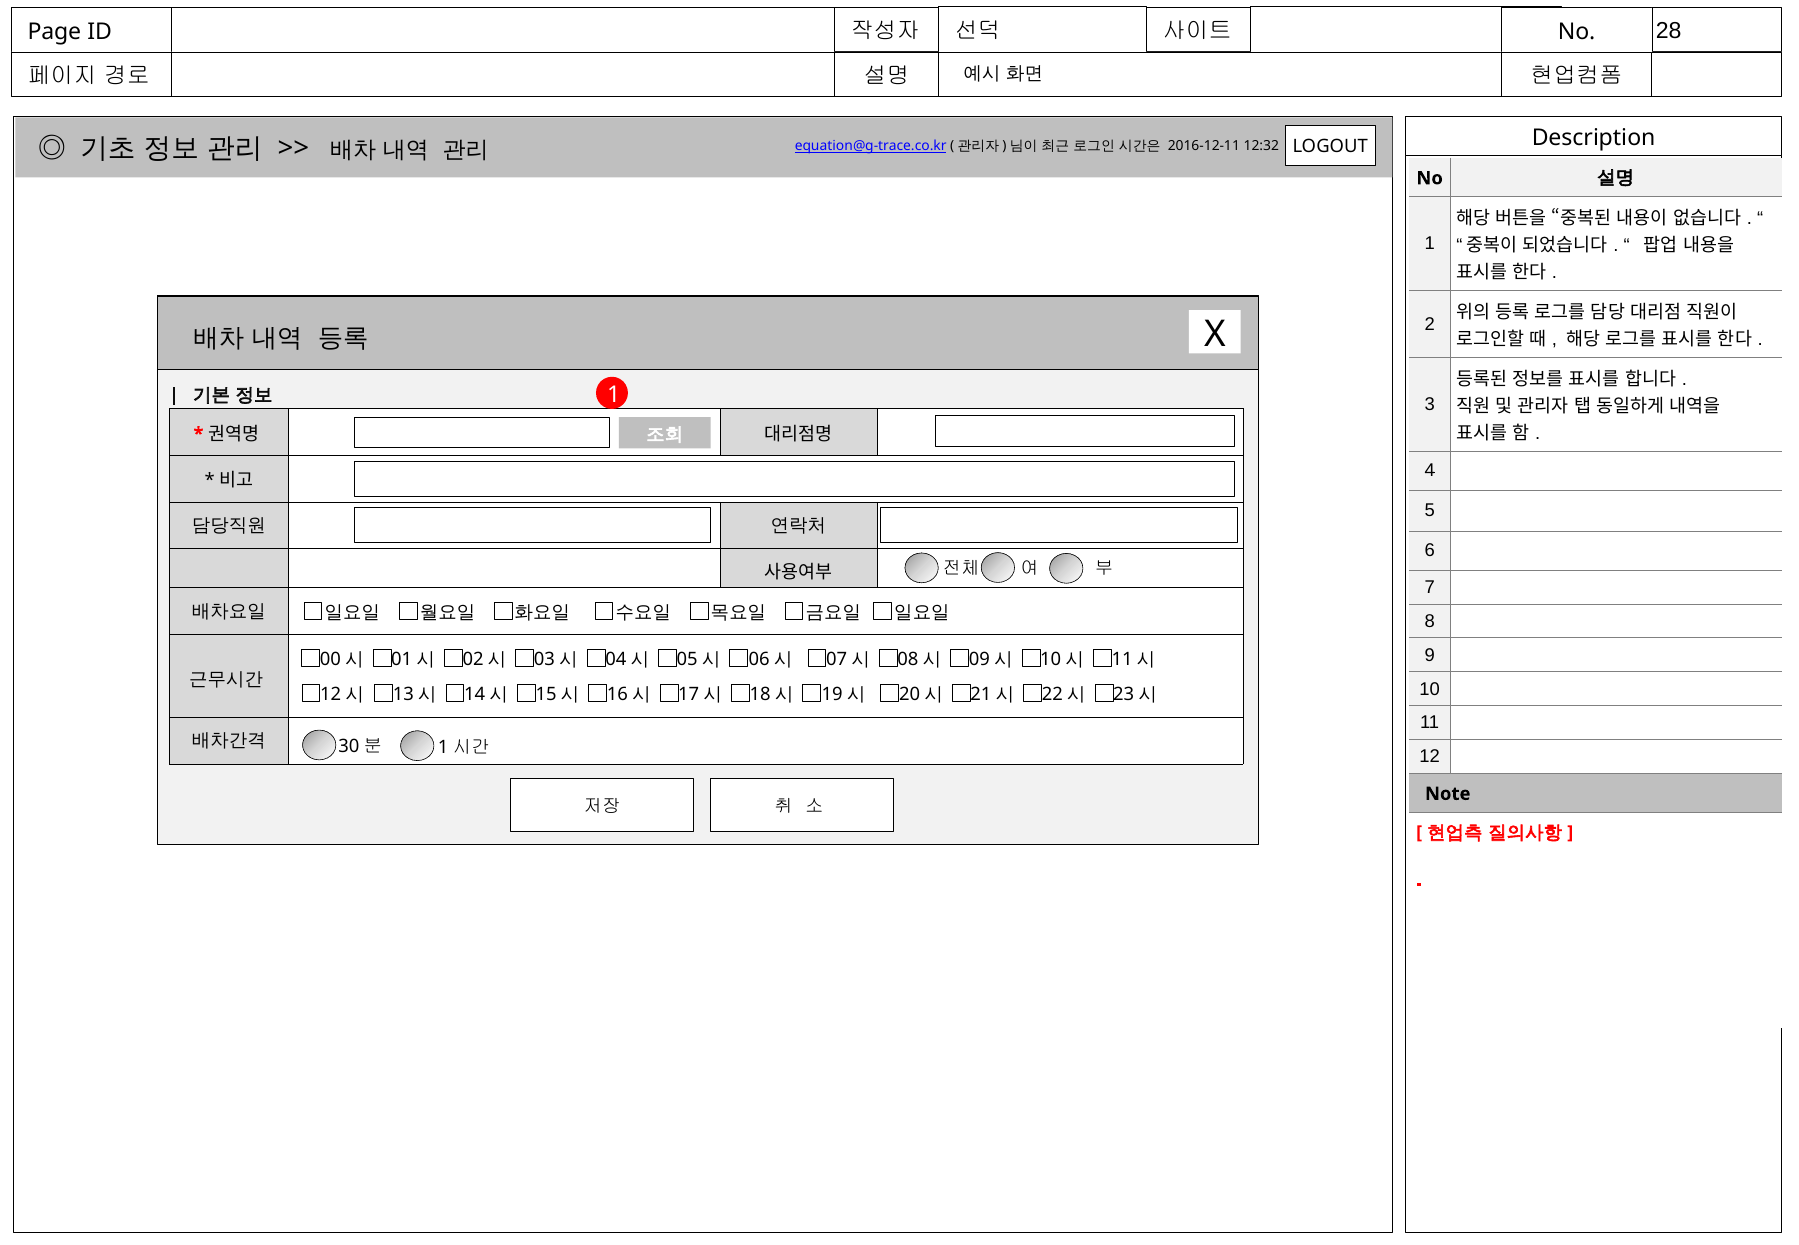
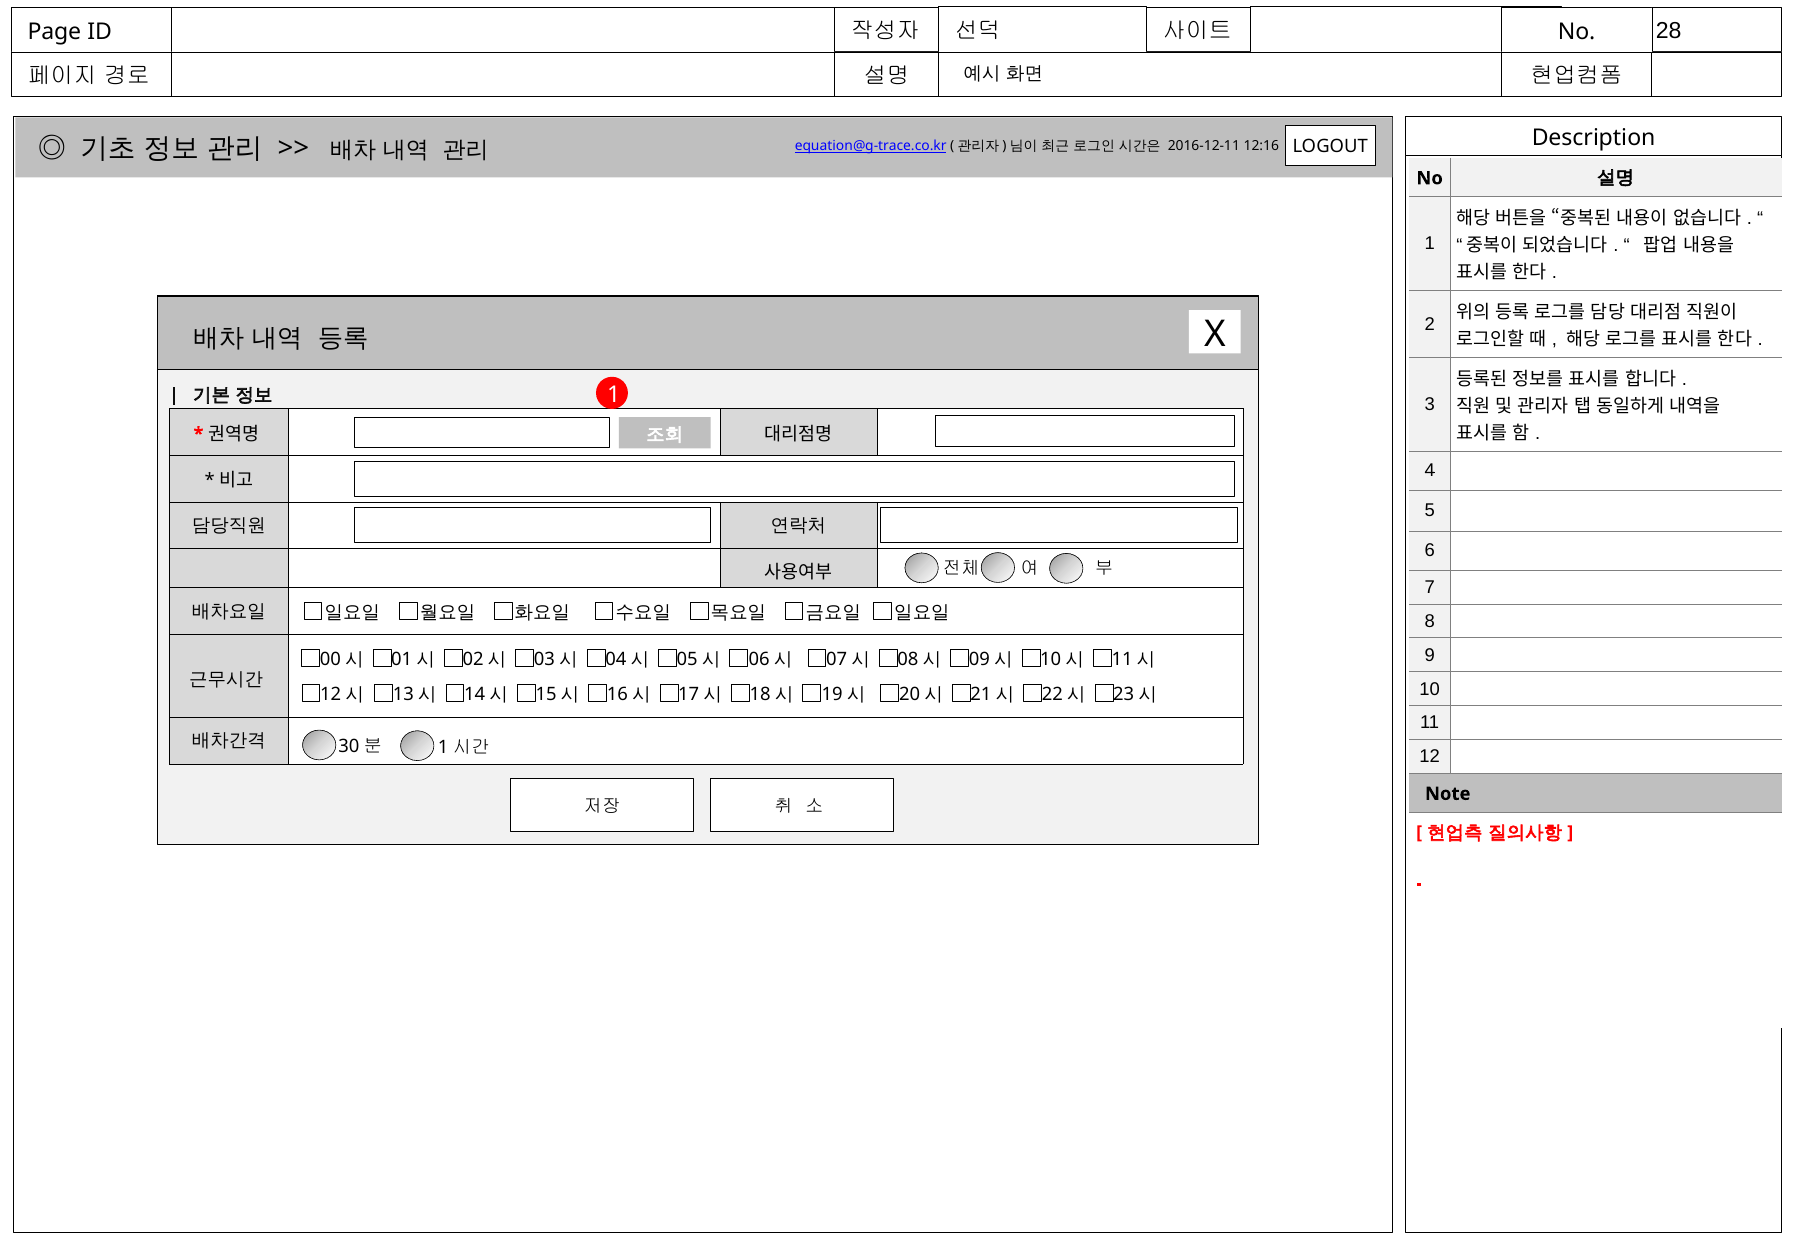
12:32: 12:32 -> 12:16 (1261, 146)
